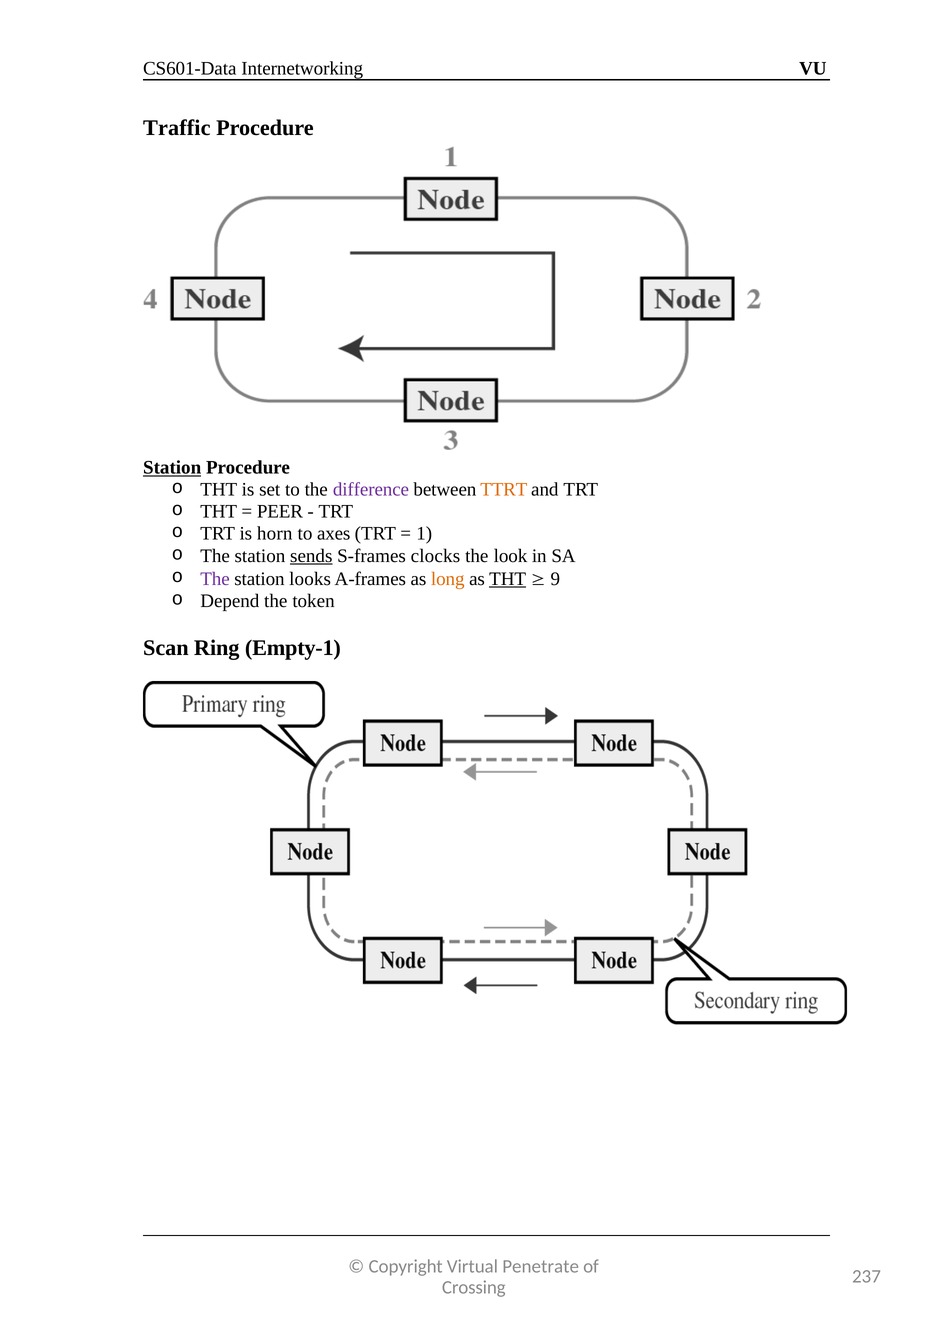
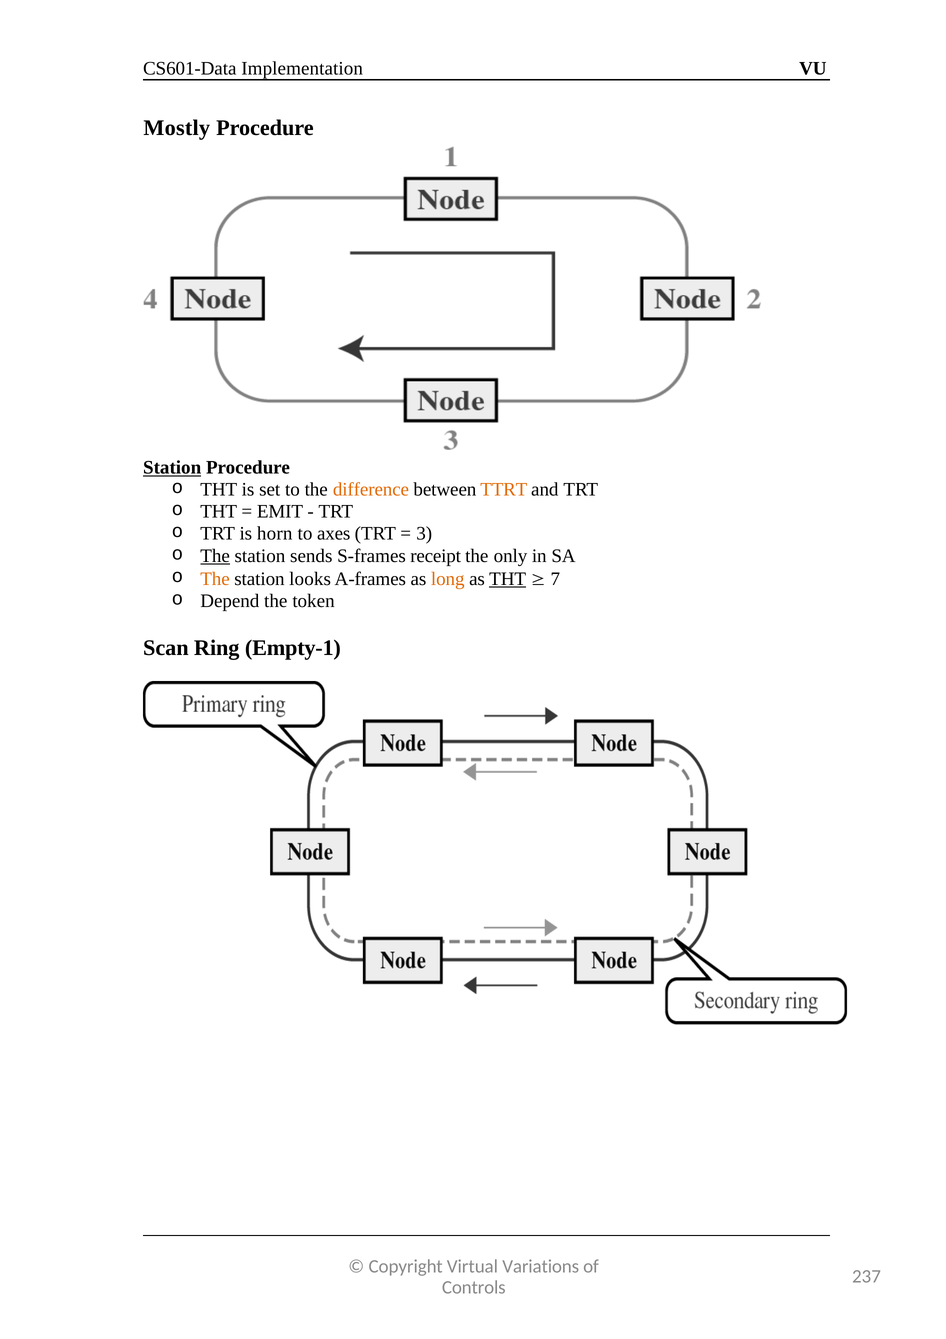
Internetworking: Internetworking -> Implementation (302, 68)
Traffic: Traffic -> Mostly (177, 128)
difference colour: purple -> orange (371, 489)
PEER: PEER -> EMIT (280, 511)
1: 1 -> 3 (424, 533)
The underline: none -> present (215, 556)
sends underline: present -> none (311, 556)
clocks: clocks -> receipt (436, 556)
look: look -> only (511, 556)
The colour: purple -> orange (215, 579)
9: 9 -> 7 (555, 579)
Penetrate: Penetrate -> Variations (541, 1266)
Crossing: Crossing -> Controls (474, 1287)
